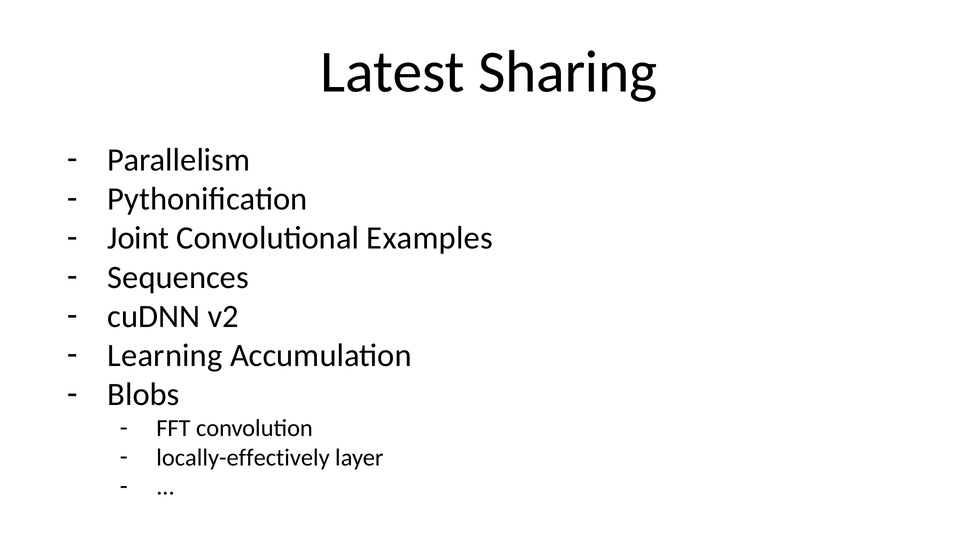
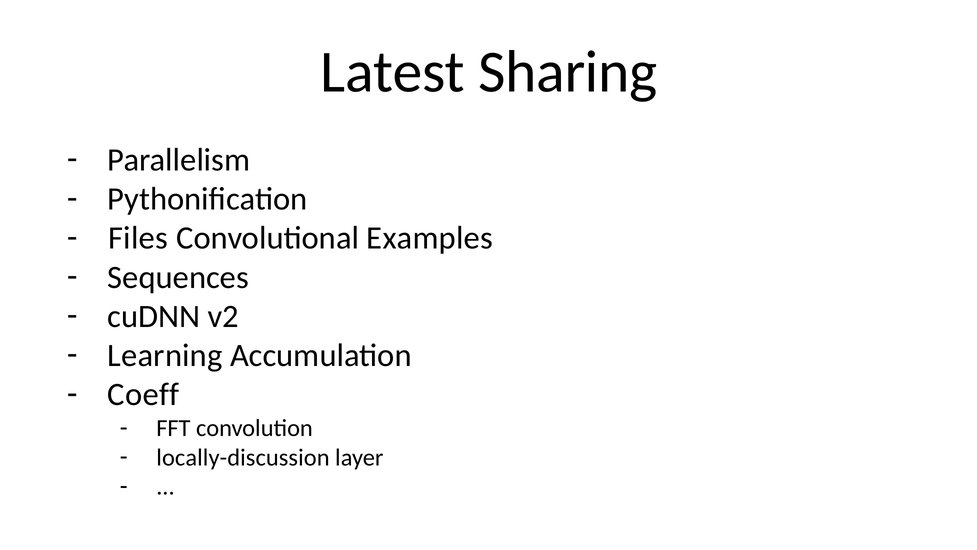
Joint: Joint -> Files (138, 238)
Blobs: Blobs -> Coeff (143, 394)
locally-effectively: locally-effectively -> locally-discussion (243, 457)
